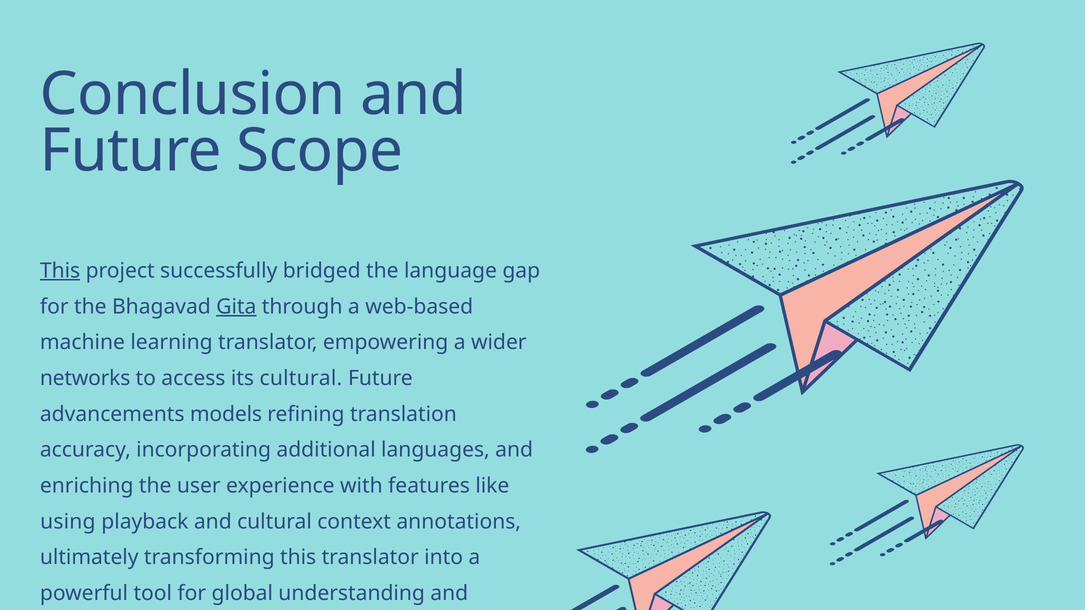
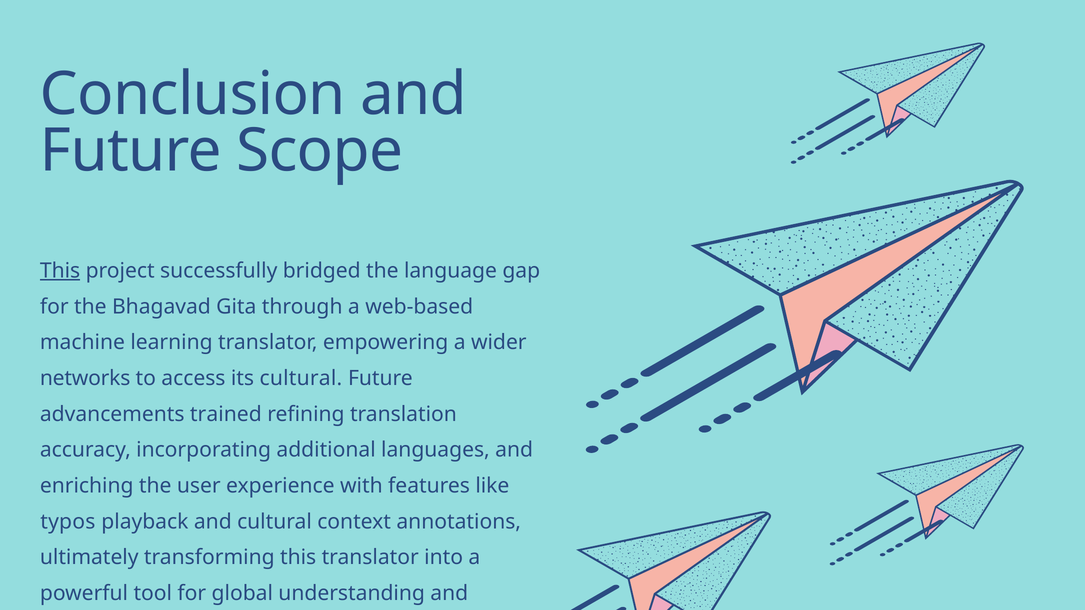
Gita underline: present -> none (236, 307)
models: models -> trained (226, 414)
using: using -> typos (68, 522)
